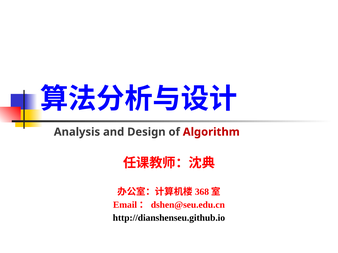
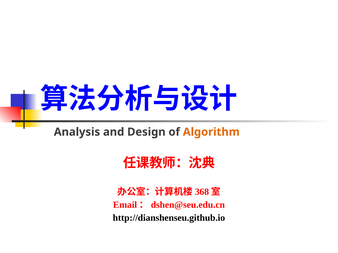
Algorithm colour: red -> orange (211, 132)
